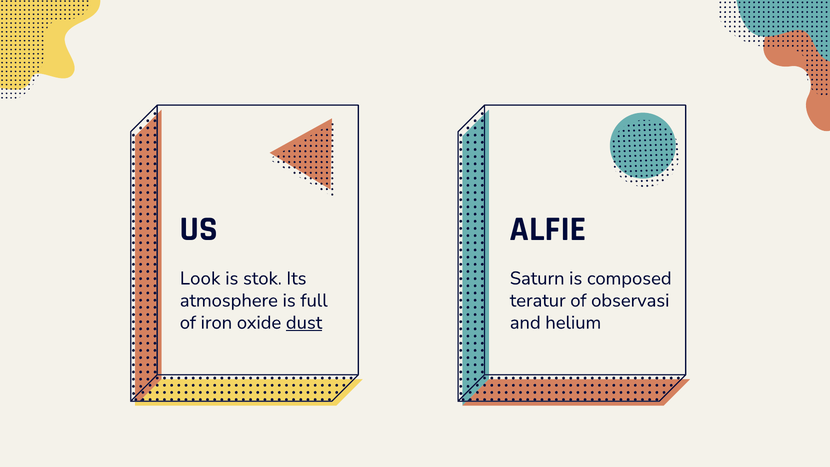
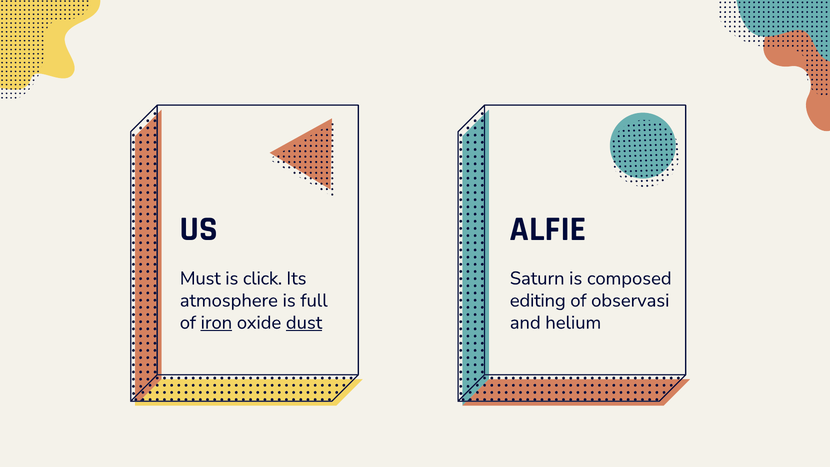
Look: Look -> Must (200, 278)
stok: stok -> click (263, 278)
teratur: teratur -> editing (538, 300)
iron underline: none -> present (216, 323)
